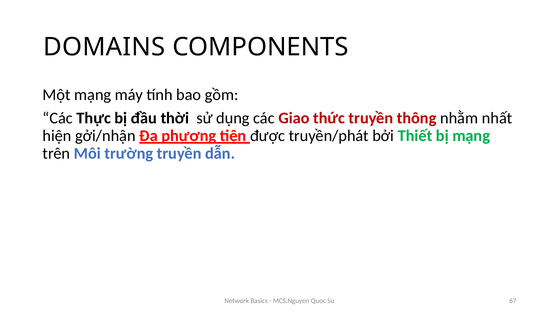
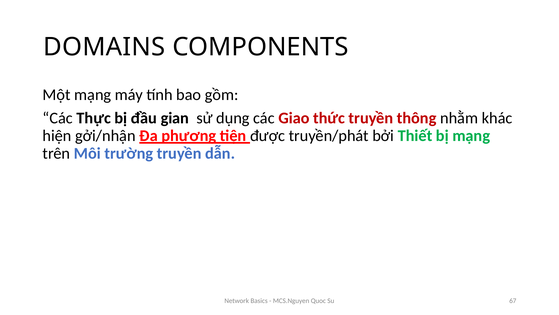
thời: thời -> gian (175, 118)
nhất: nhất -> khác (497, 118)
